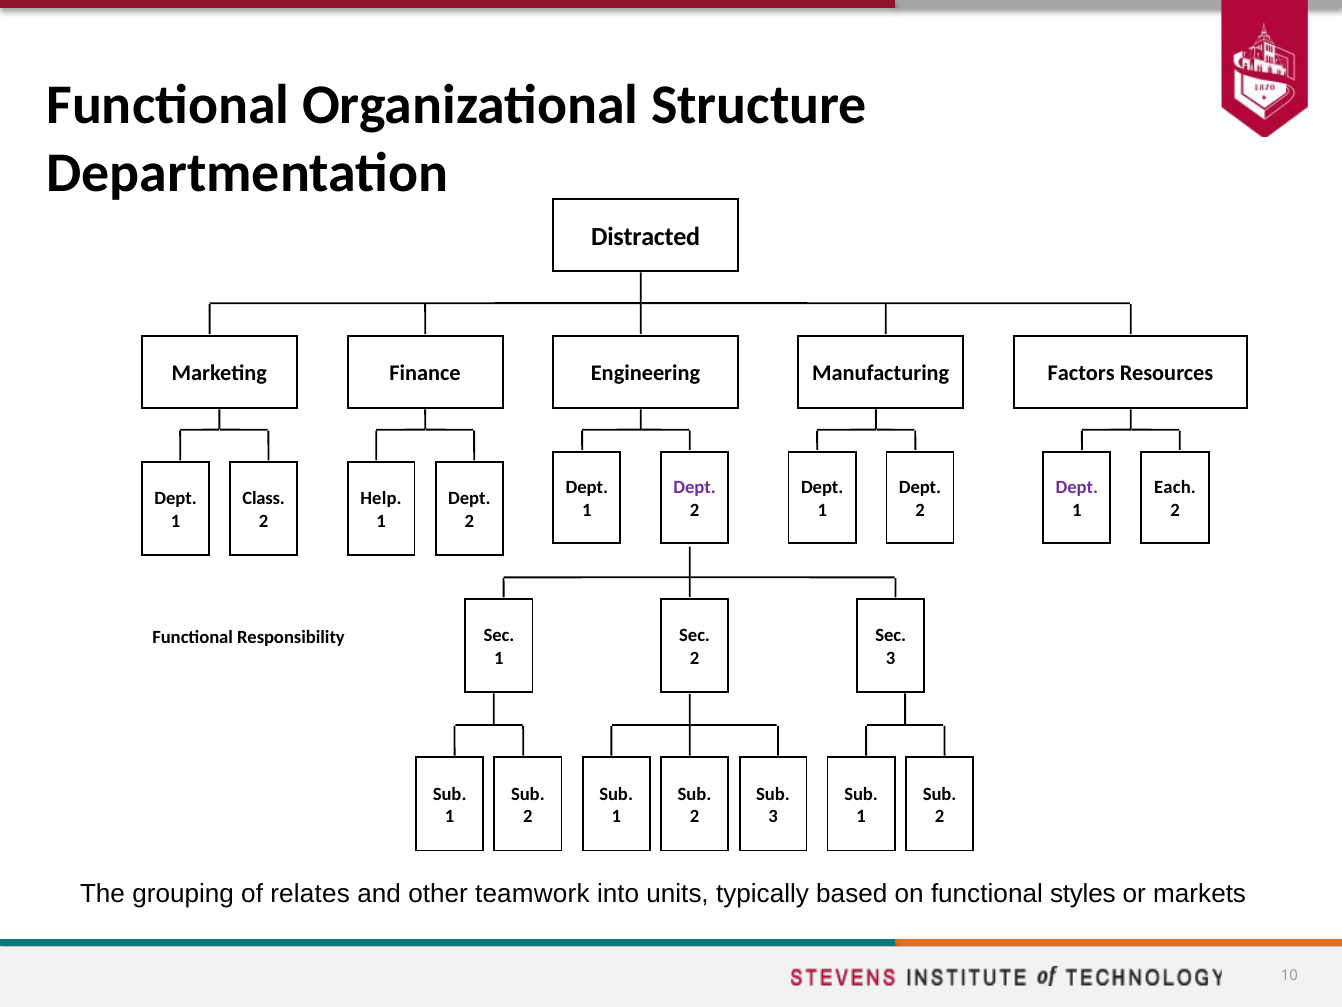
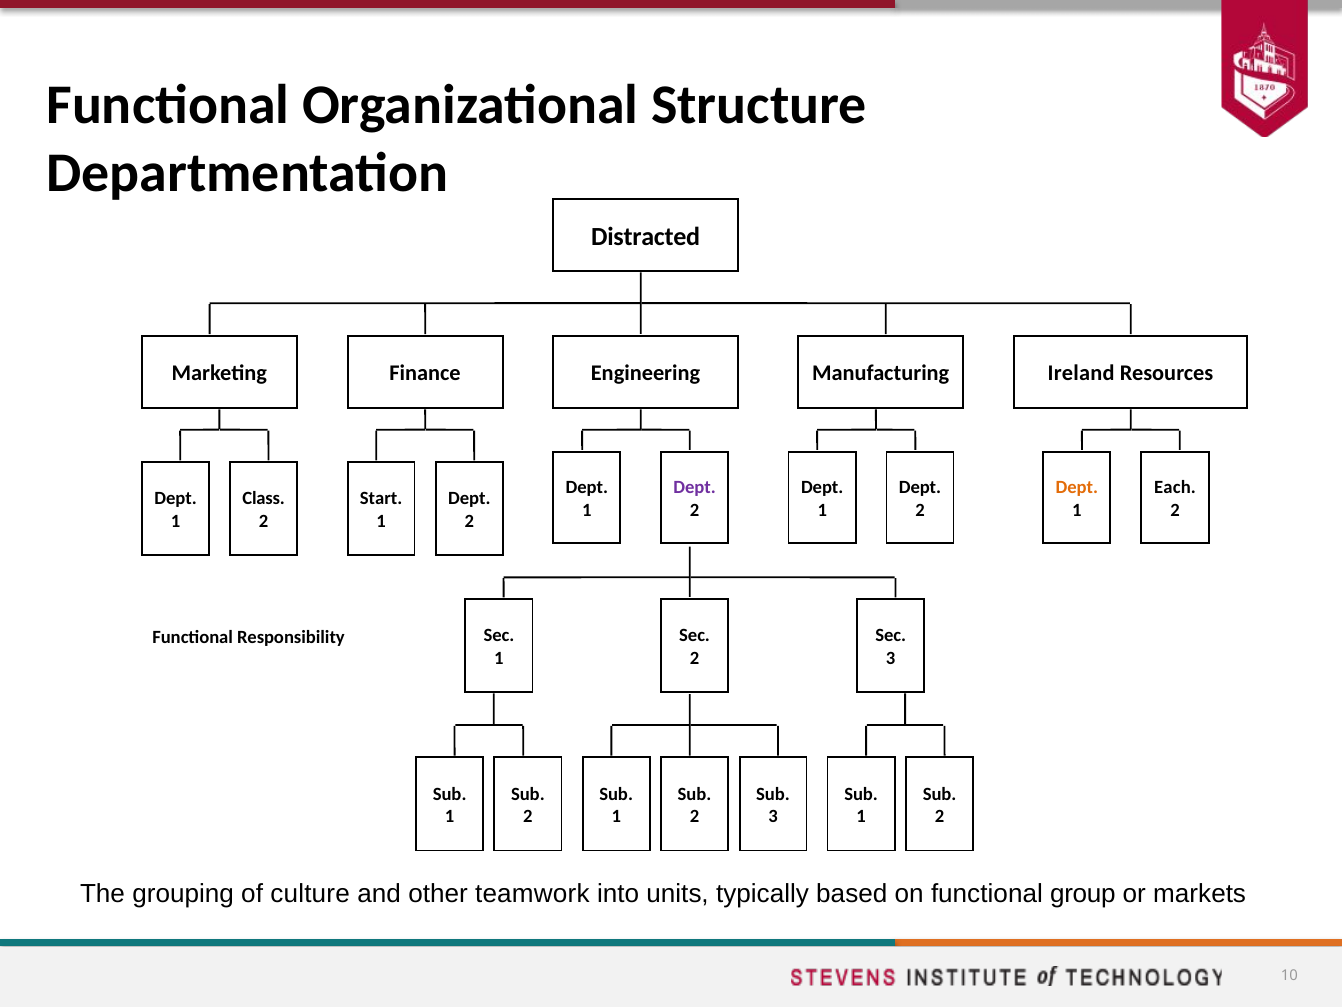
Factors: Factors -> Ireland (1081, 373)
Dept colour: purple -> orange (1077, 487)
Help: Help -> Start (381, 498)
relates: relates -> culture (310, 893)
styles: styles -> group (1083, 893)
